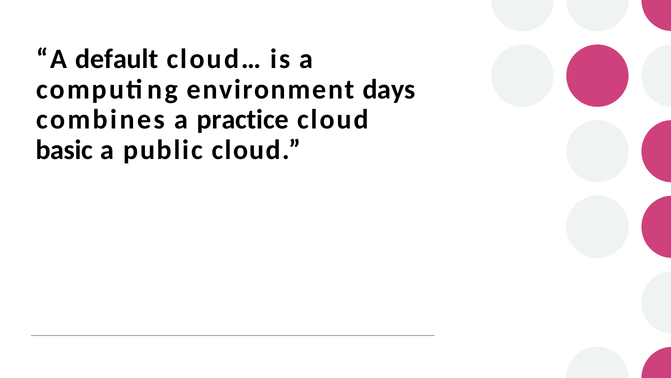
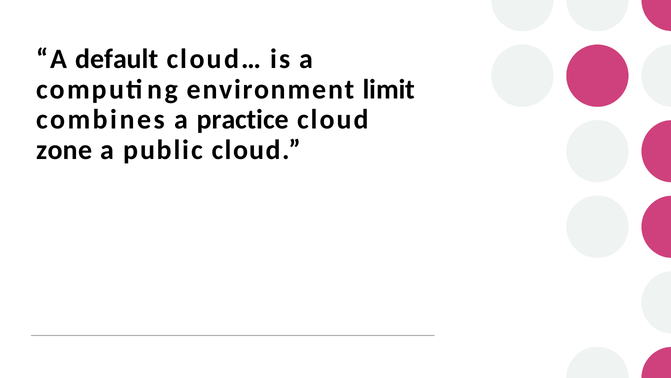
days: days -> limit (389, 89)
basic: basic -> zone (64, 150)
